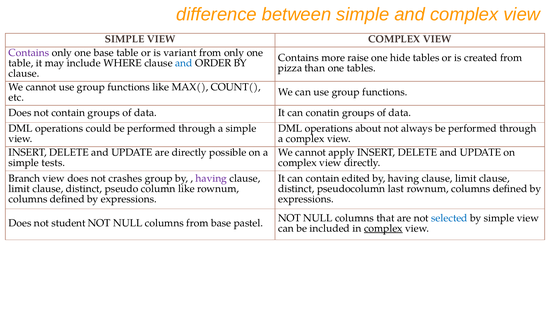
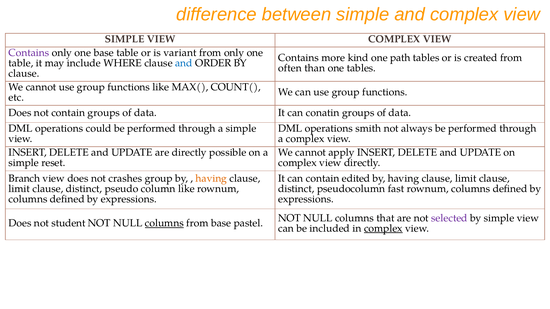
raise: raise -> kind (358, 58)
hide: hide -> path (400, 58)
pizza: pizza -> often (290, 68)
about: about -> smith (368, 128)
tests: tests -> reset (53, 163)
having colour: purple -> orange (211, 179)
last: last -> fast (396, 189)
selected colour: blue -> purple (449, 218)
columns underline: none -> present (164, 223)
